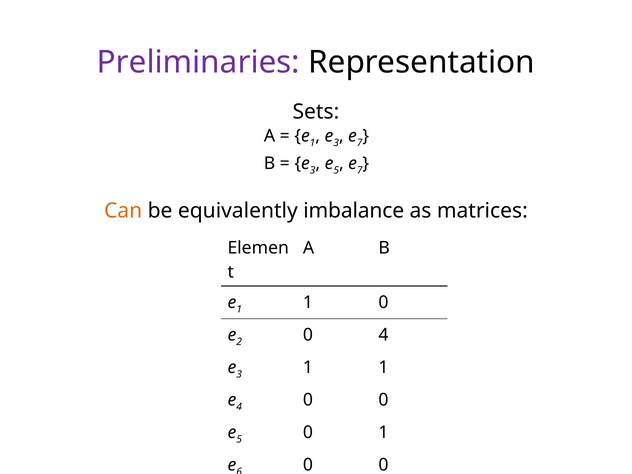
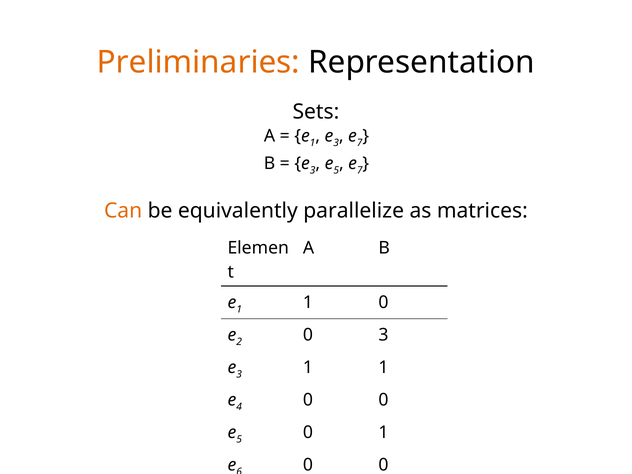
Preliminaries colour: purple -> orange (198, 62)
imbalance: imbalance -> parallelize (354, 211)
0 4: 4 -> 3 (383, 335)
